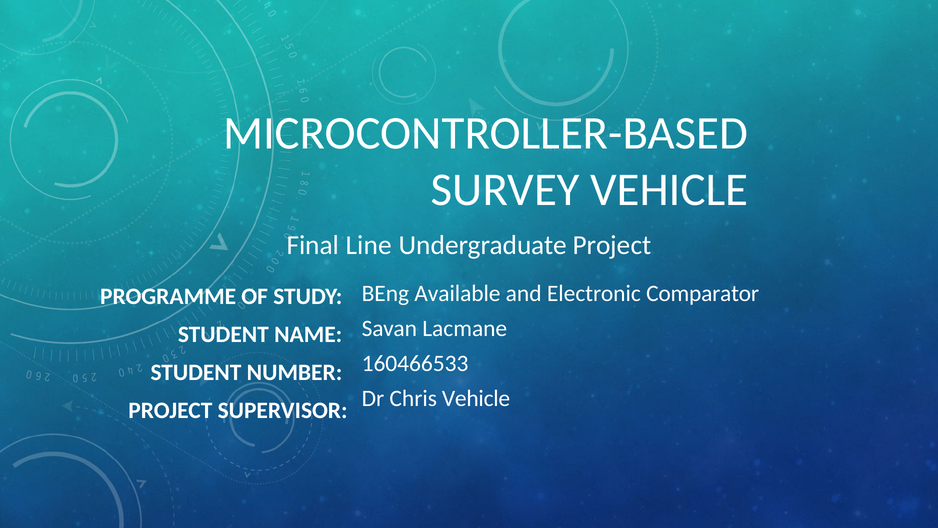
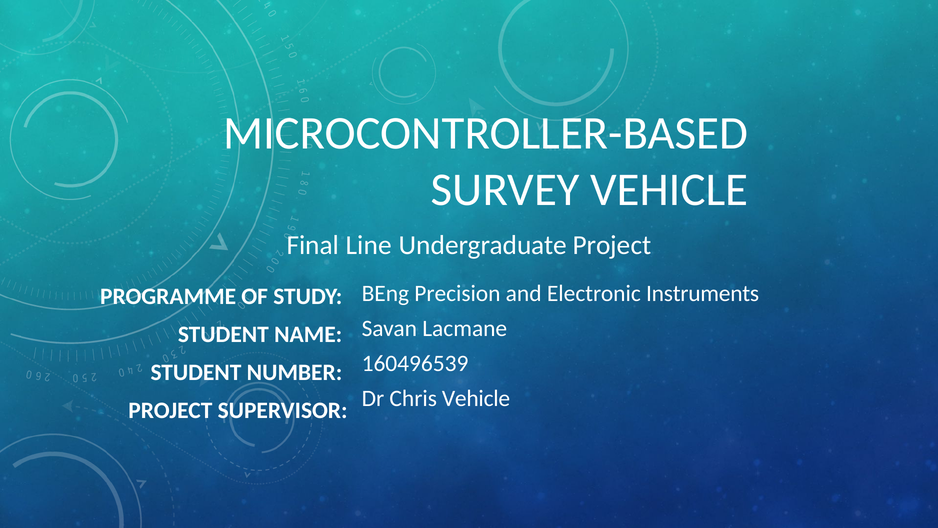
Available: Available -> Precision (457, 293)
Comparator: Comparator -> Instruments (703, 293)
160466533: 160466533 -> 160496539 (415, 363)
